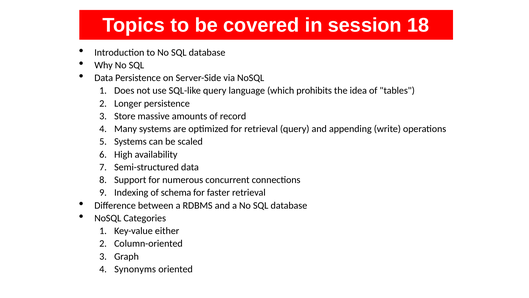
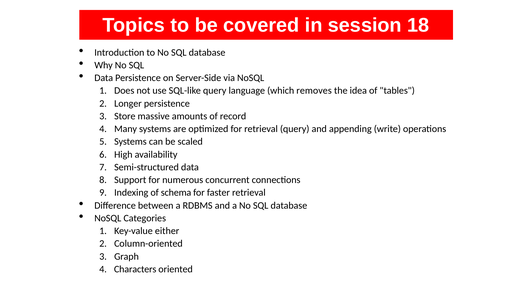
prohibits: prohibits -> removes (314, 91)
Synonyms: Synonyms -> Characters (135, 269)
